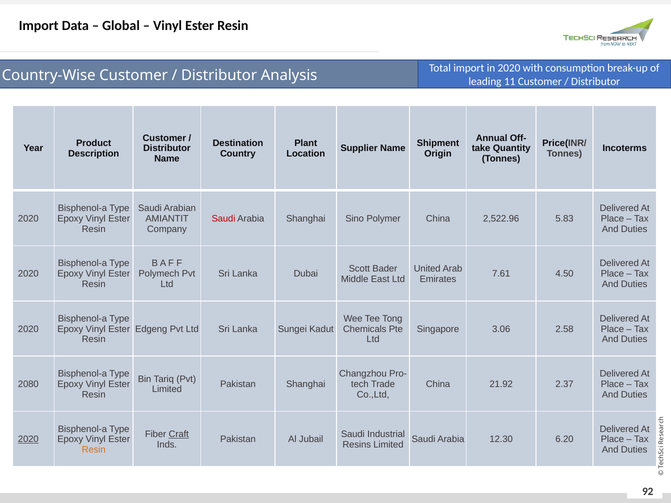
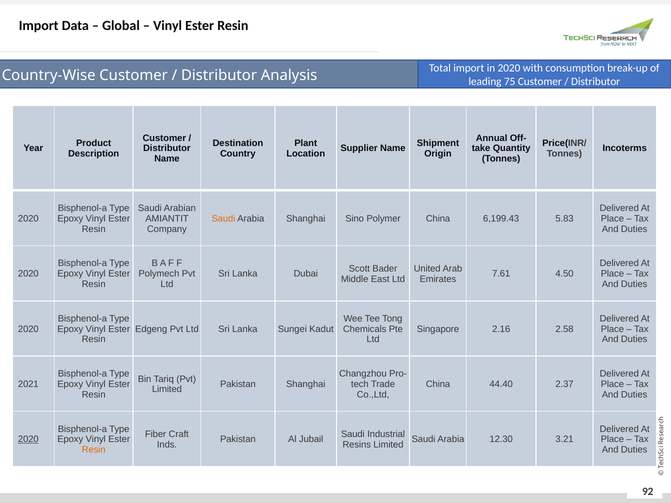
11: 11 -> 75 (510, 82)
Saudi colour: red -> orange (223, 219)
2,522.96: 2,522.96 -> 6,199.43 (501, 219)
3.06: 3.06 -> 2.16 (501, 329)
2080: 2080 -> 2021 (28, 384)
21.92: 21.92 -> 44.40 (501, 384)
Craft underline: present -> none (179, 434)
6.20: 6.20 -> 3.21 (564, 440)
